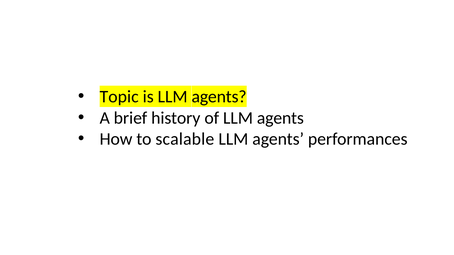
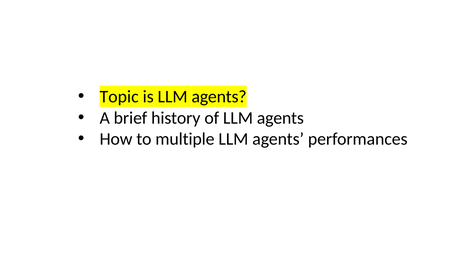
scalable: scalable -> multiple (185, 139)
